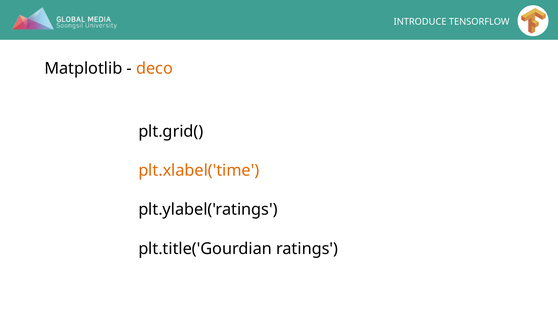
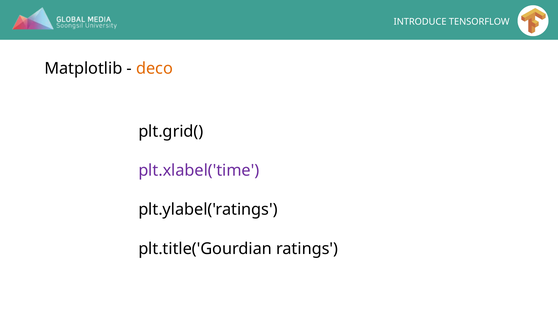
plt.xlabel('time colour: orange -> purple (199, 170)
